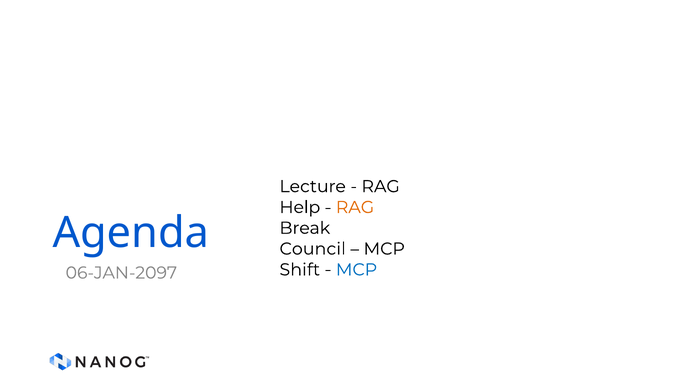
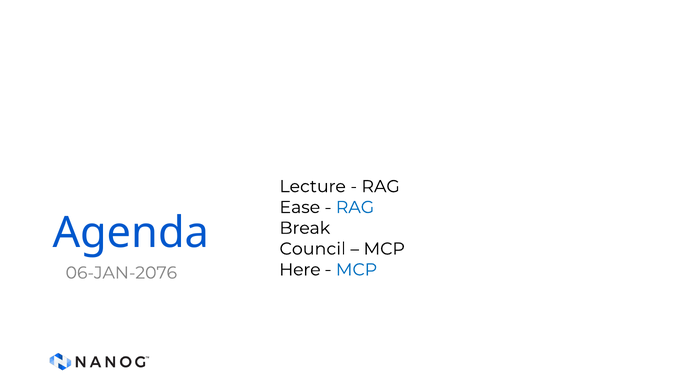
Help: Help -> Ease (300, 207)
RAG colour: orange -> blue (355, 207)
Shift: Shift -> Here (300, 270)
06-JAN-2097: 06-JAN-2097 -> 06-JAN-2076 (121, 273)
